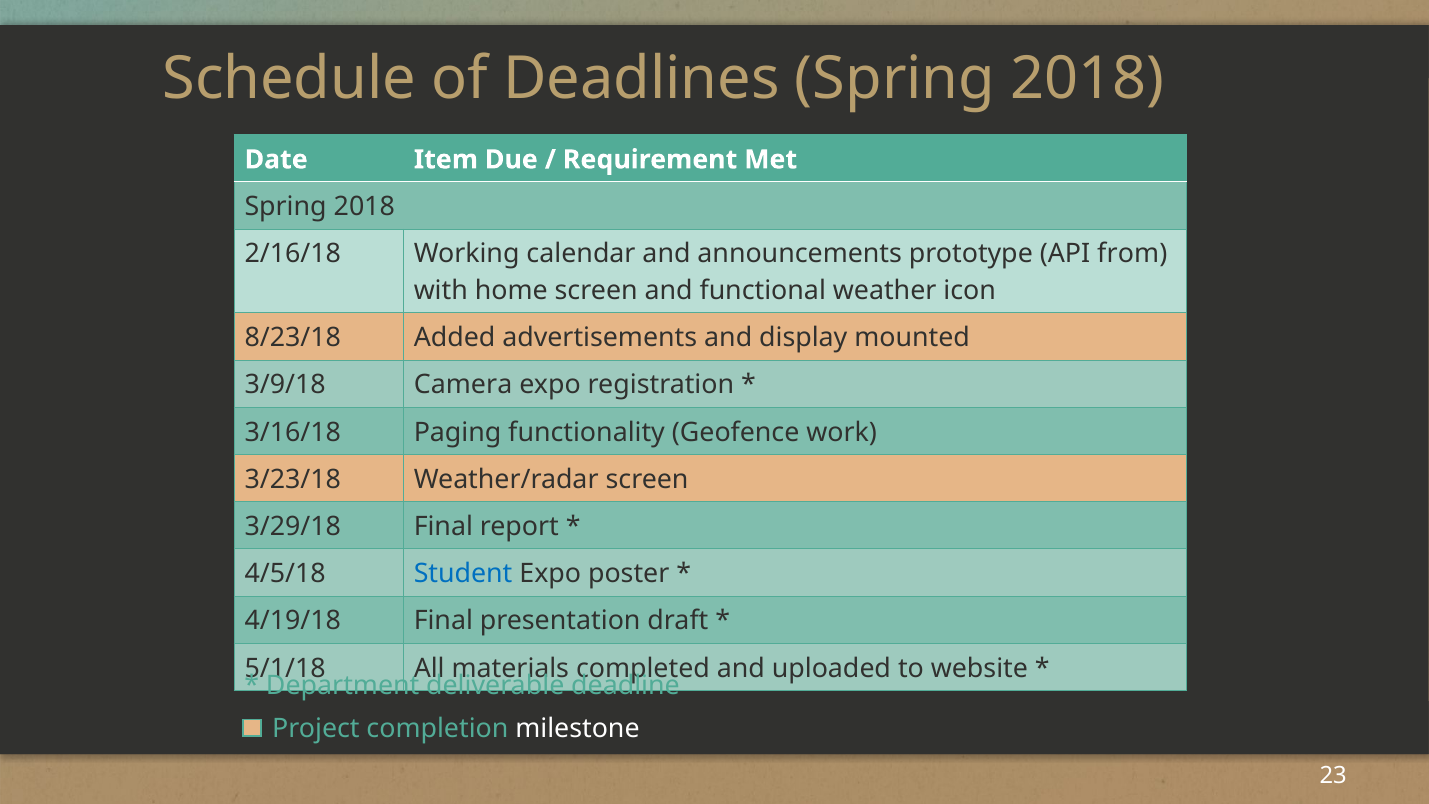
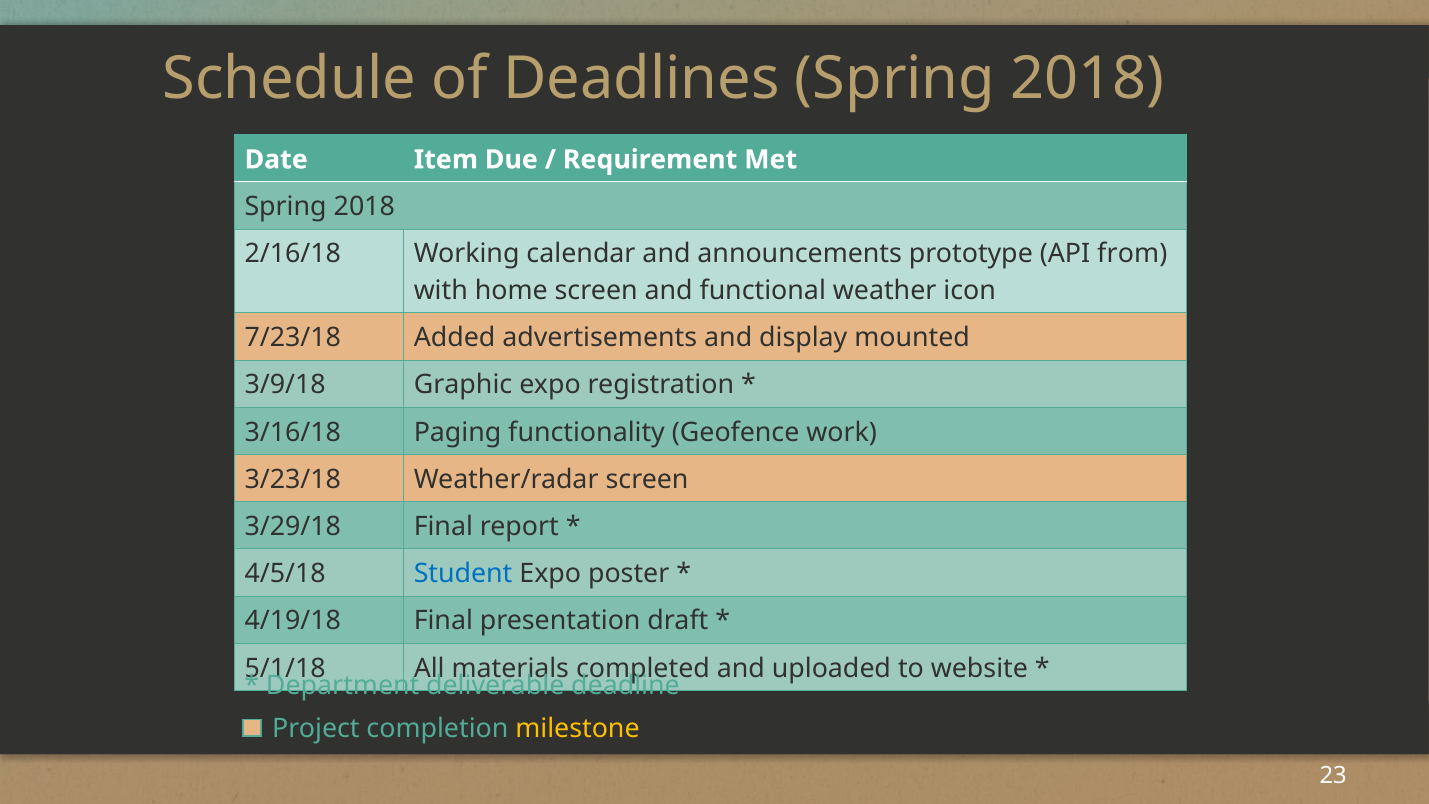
8/23/18: 8/23/18 -> 7/23/18 (293, 338)
Camera: Camera -> Graphic (463, 385)
milestone colour: white -> yellow (577, 729)
